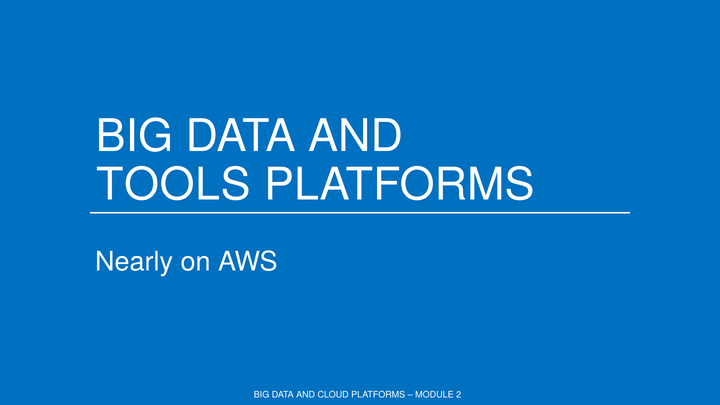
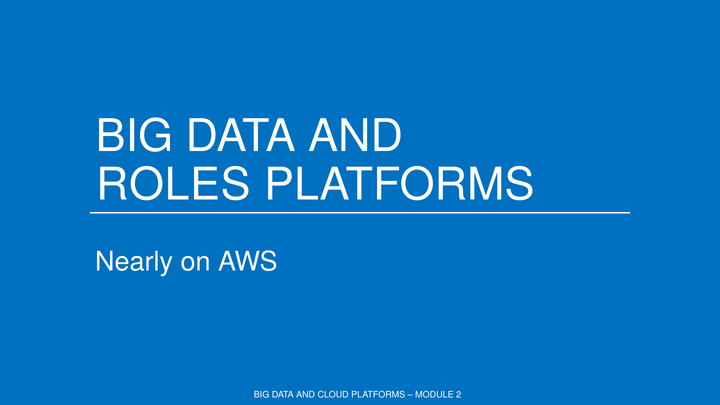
TOOLS: TOOLS -> ROLES (174, 185)
